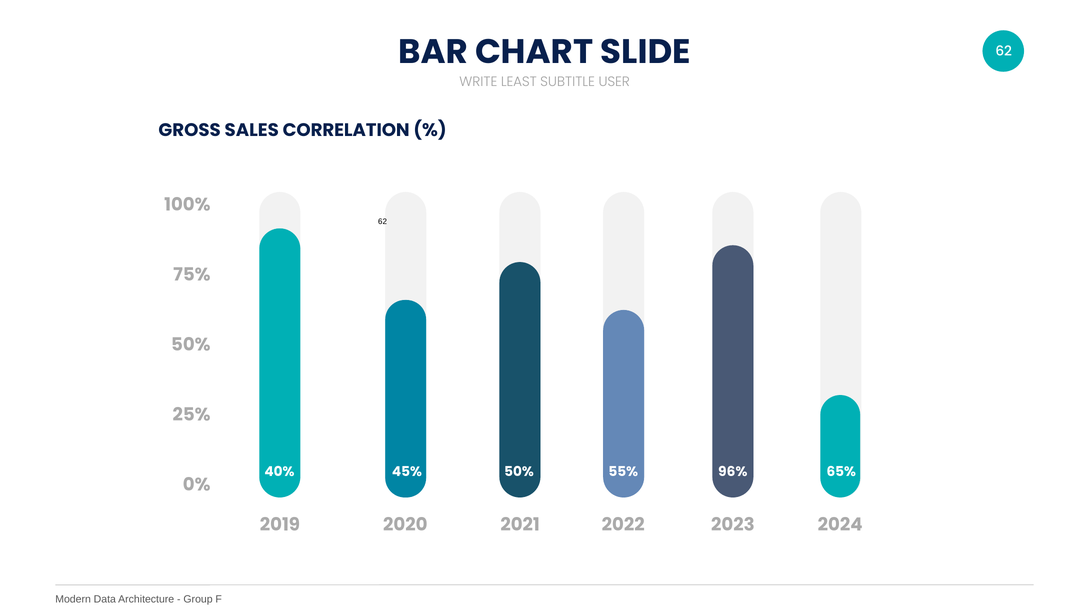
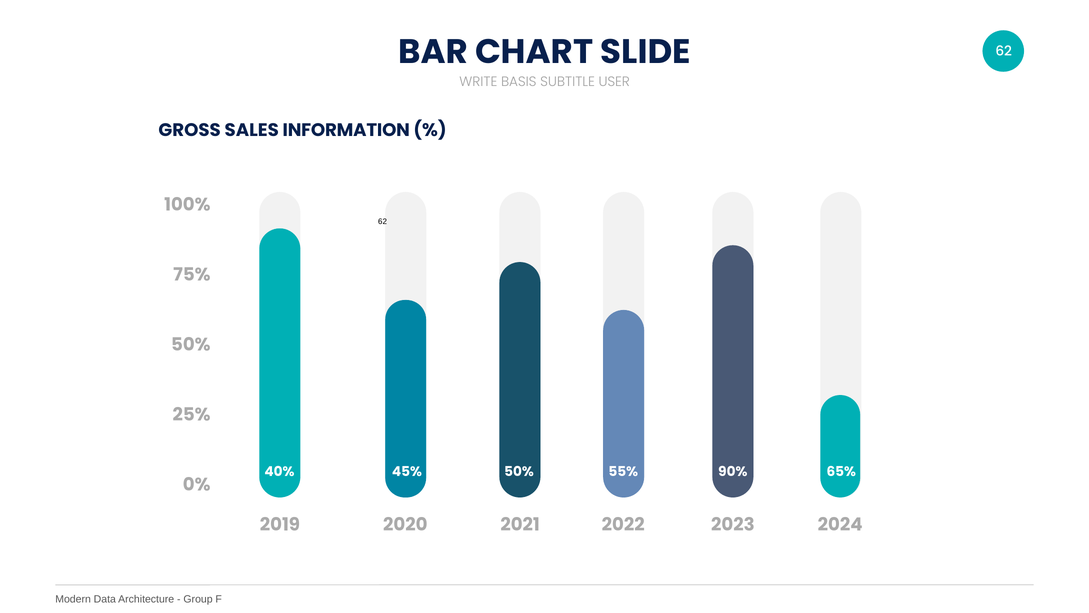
LEAST: LEAST -> BASIS (519, 82)
CORRELATION: CORRELATION -> INFORMATION (346, 130)
96%: 96% -> 90% (733, 472)
